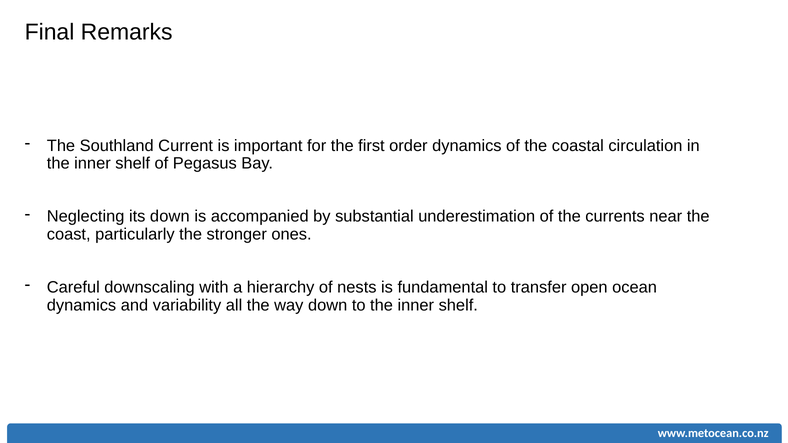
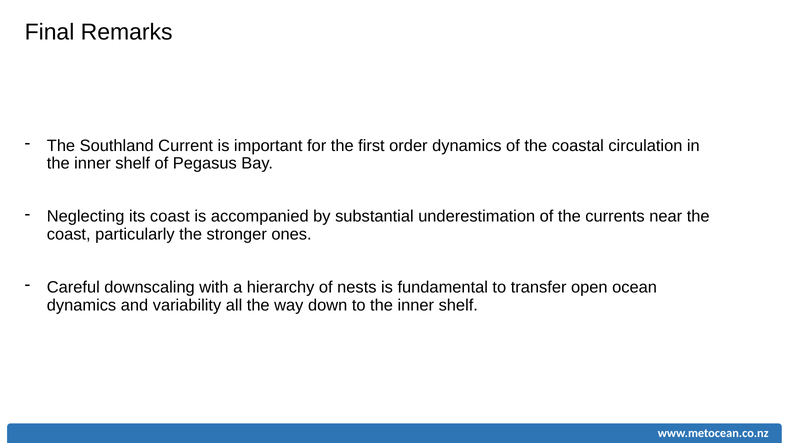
its down: down -> coast (170, 217)
